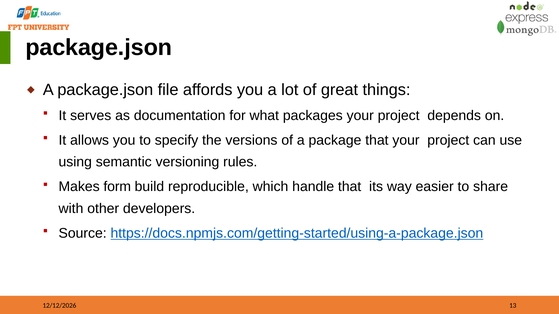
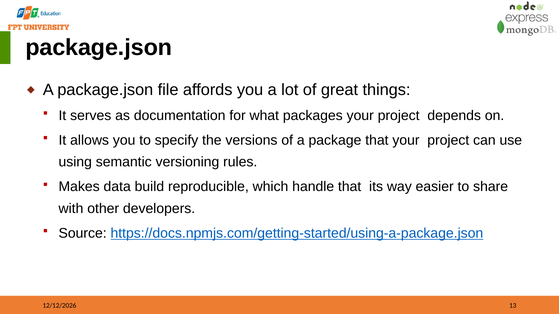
form: form -> data (117, 187)
